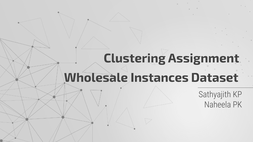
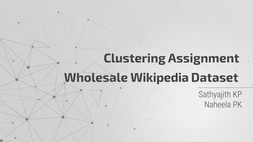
Instances: Instances -> Wikipedia (160, 78)
